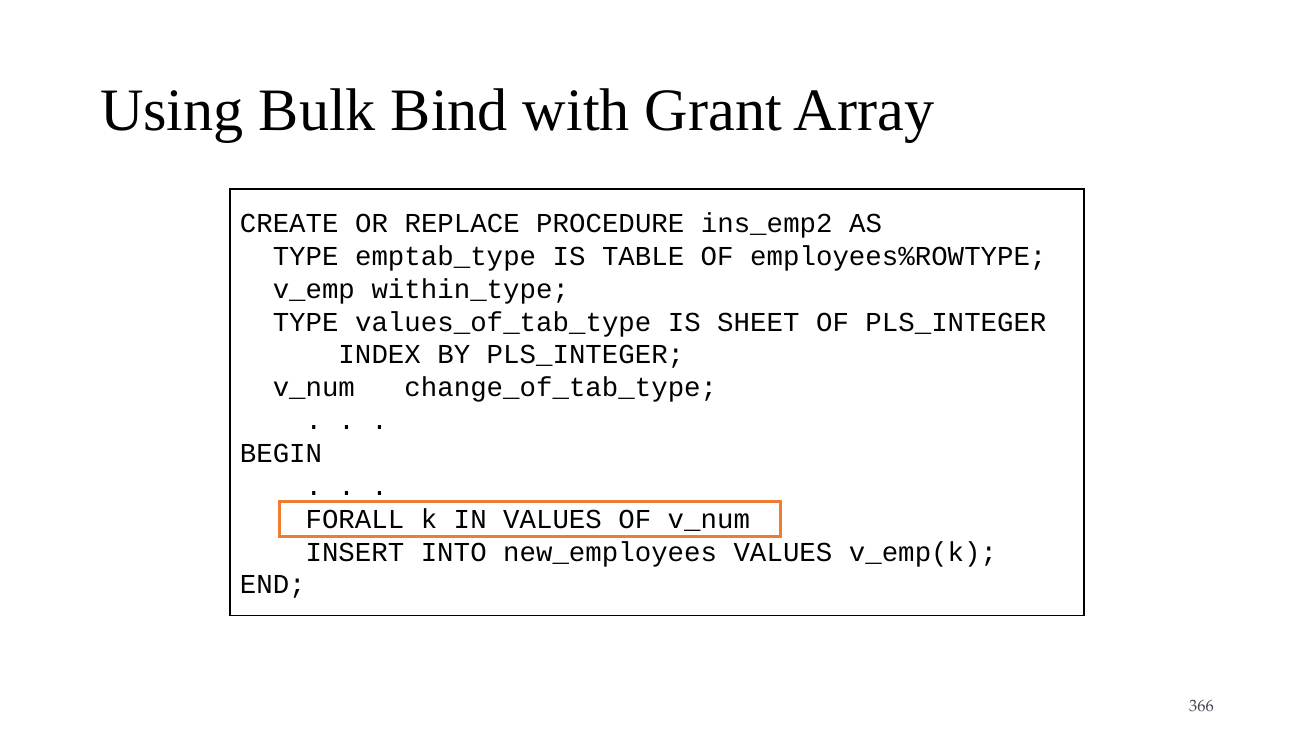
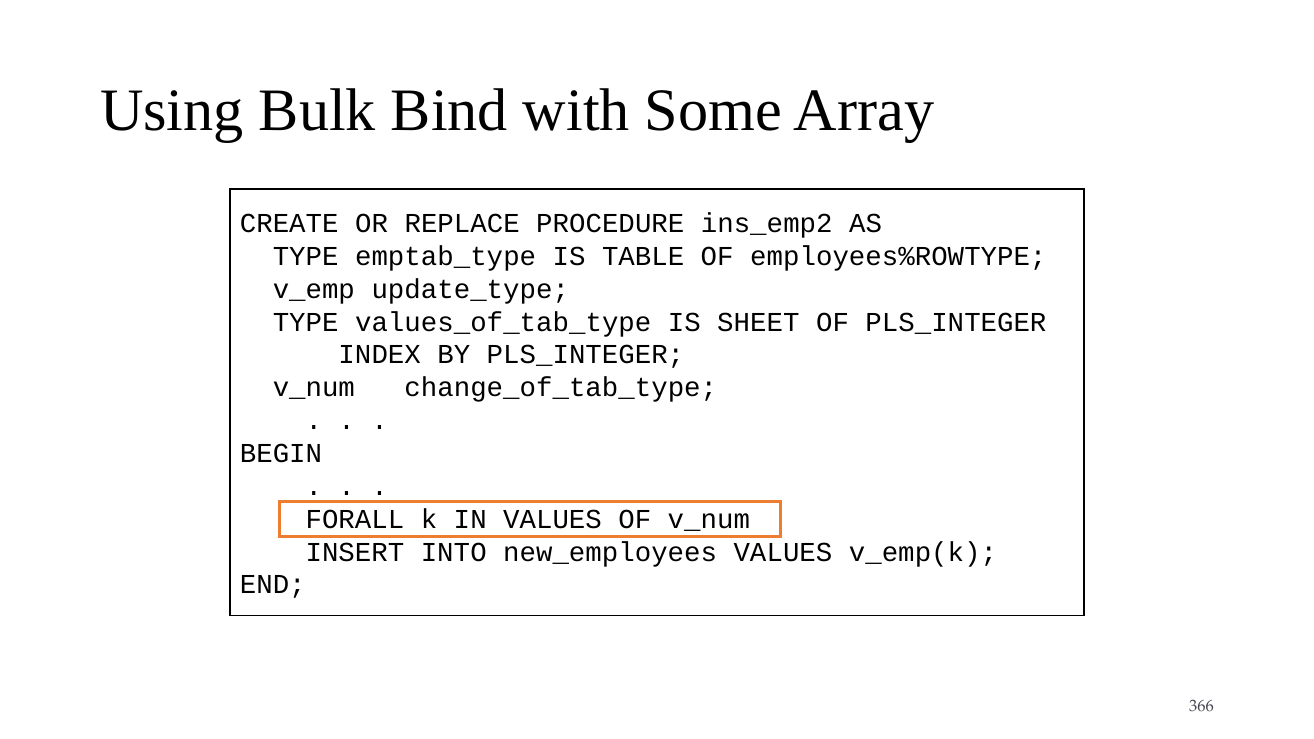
Grant: Grant -> Some (713, 110)
within_type: within_type -> update_type (470, 289)
